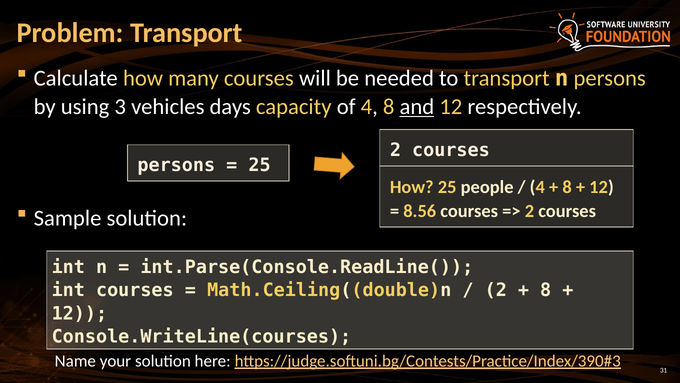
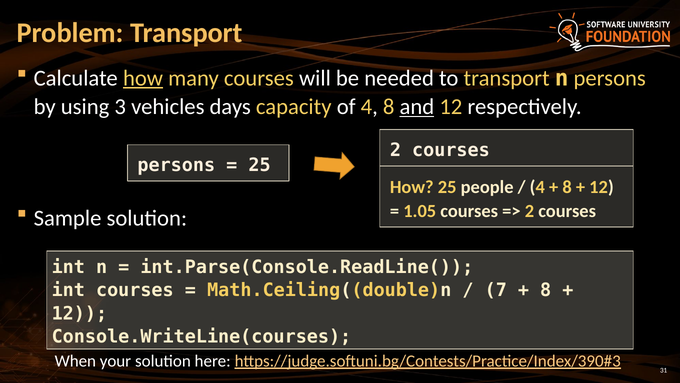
how underline: none -> present (143, 78)
8.56: 8.56 -> 1.05 (420, 211)
2: 2 -> 7 (496, 290)
Name: Name -> When (75, 361)
